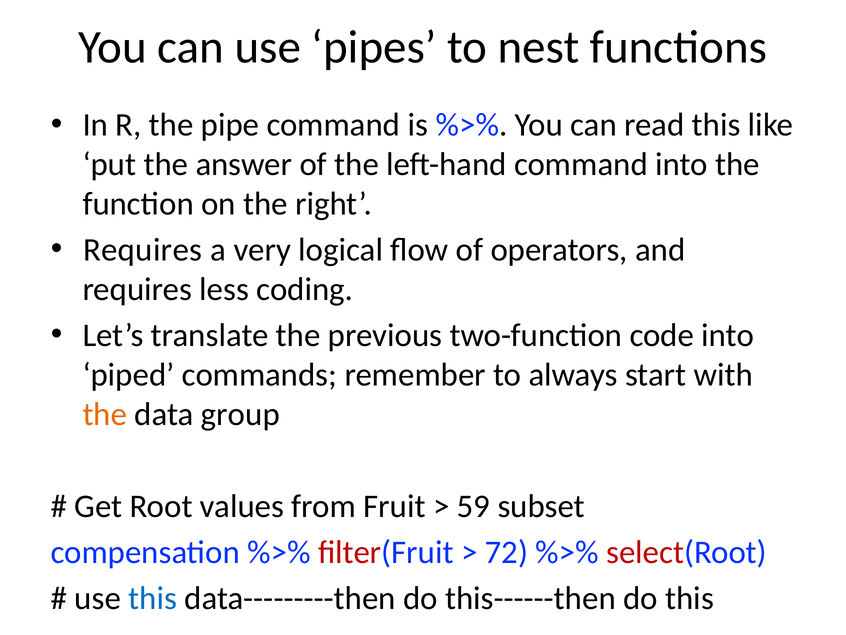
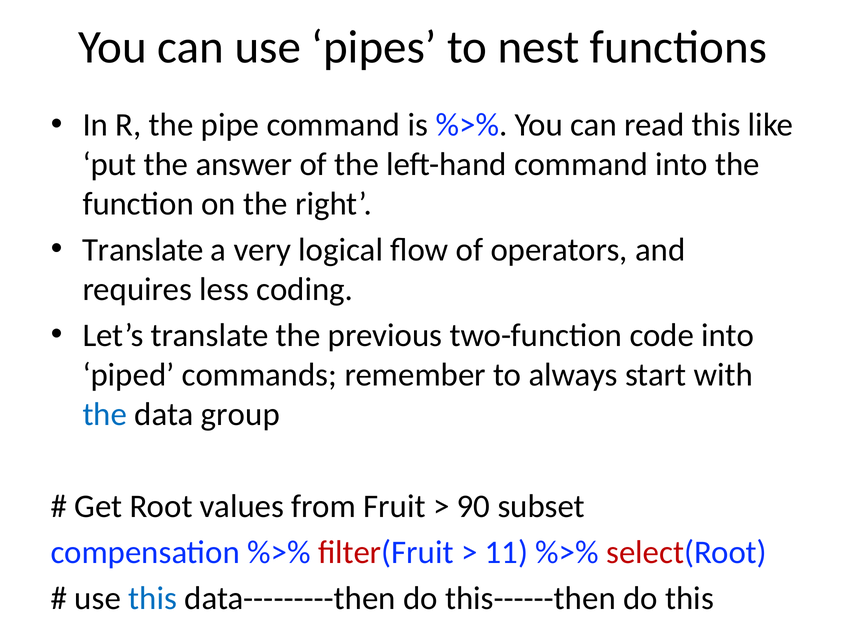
Requires: Requires -> Translate (143, 250)
the colour: orange -> blue (105, 414)
59: 59 -> 90 (473, 506)
72: 72 -> 11 (506, 552)
